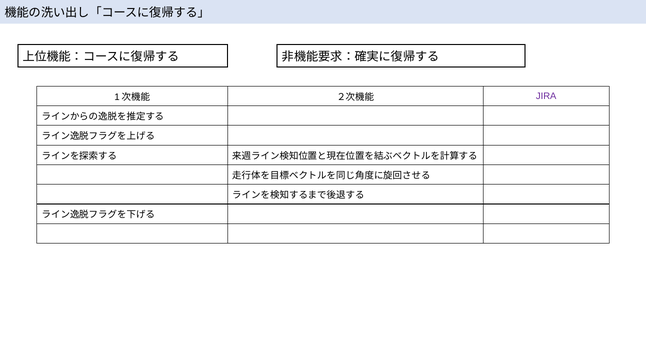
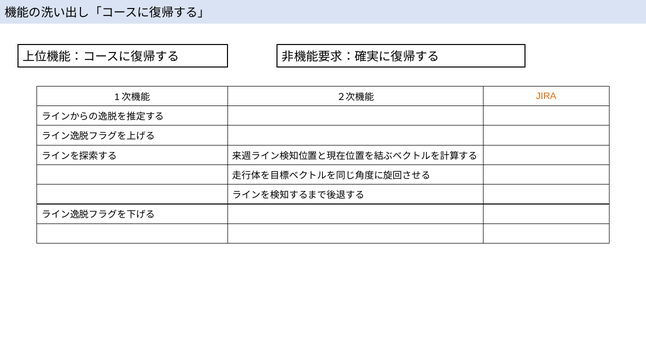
JIRA colour: purple -> orange (546, 96)
